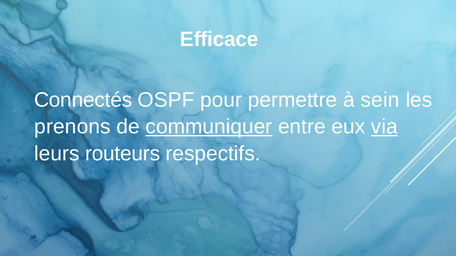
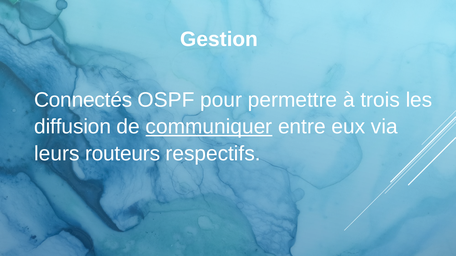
Efficace: Efficace -> Gestion (219, 39)
sein: sein -> trois (380, 100)
prenons: prenons -> diffusion (73, 127)
via underline: present -> none (384, 127)
